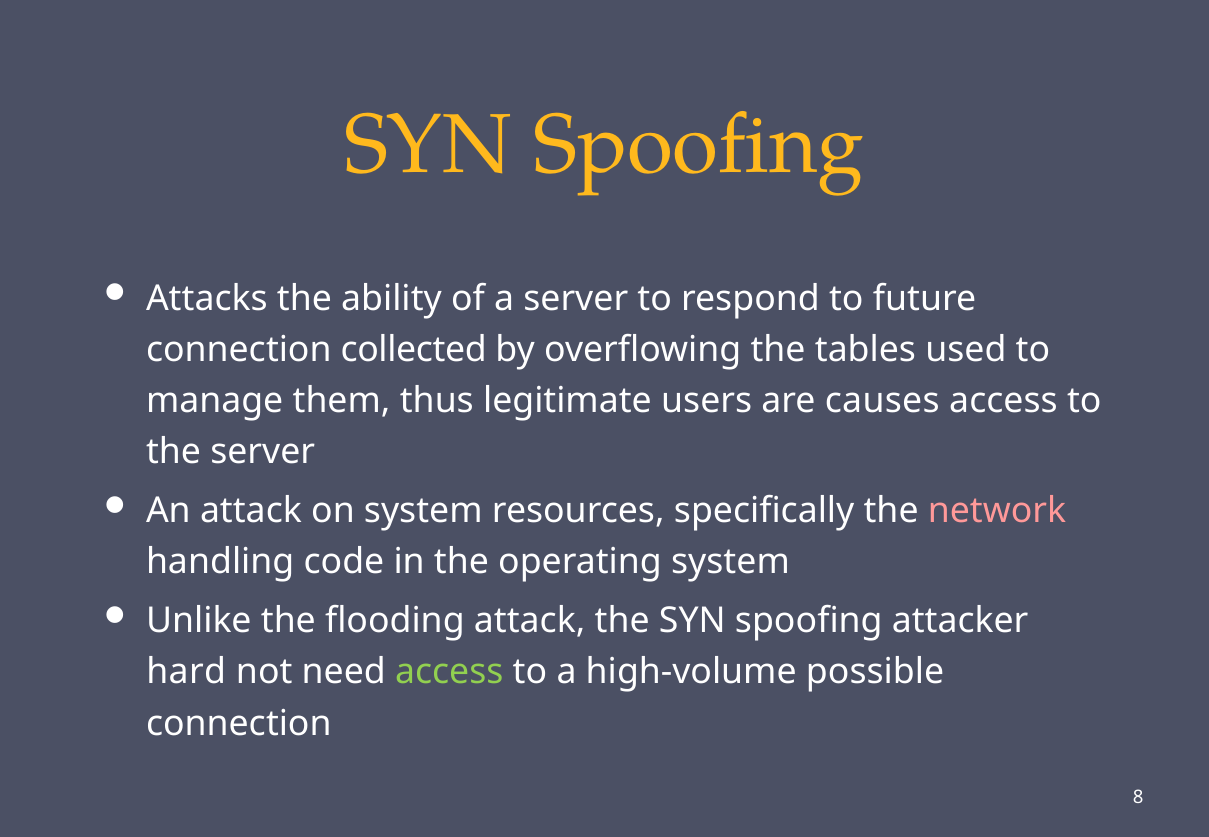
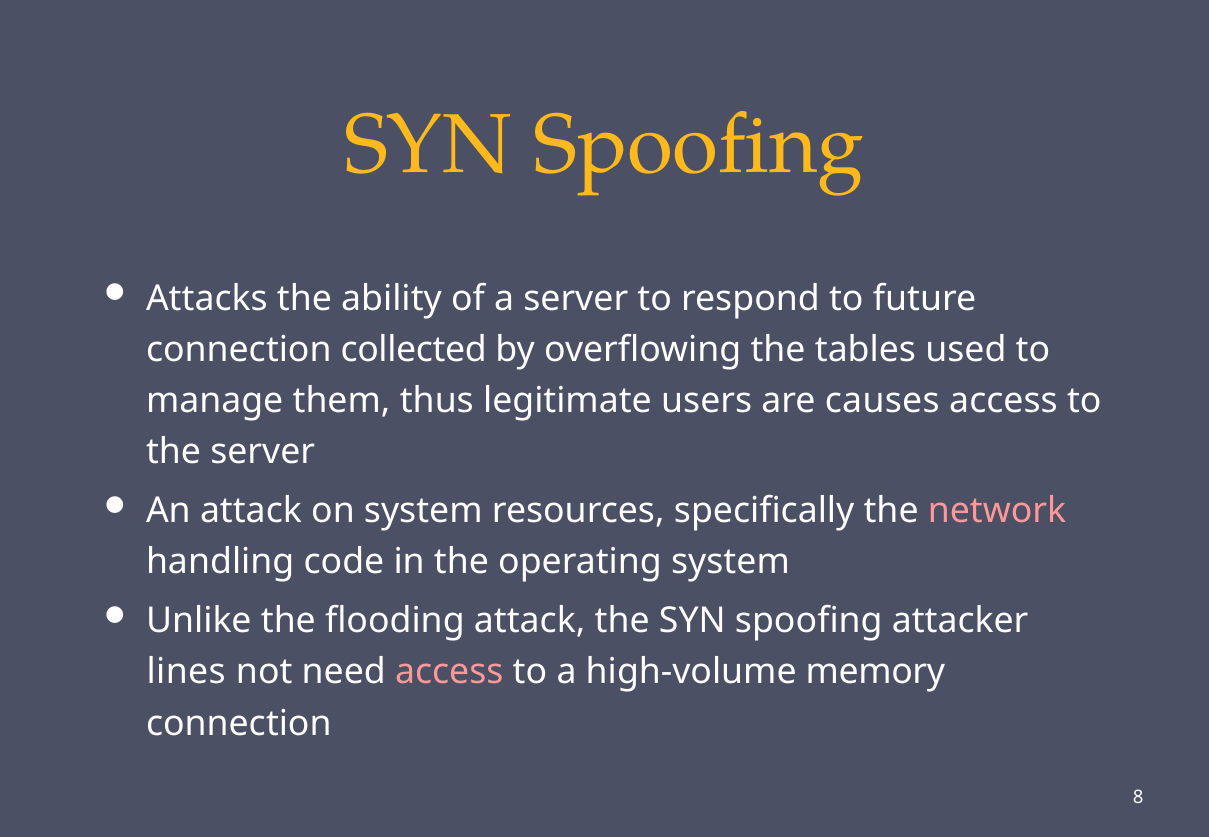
hard: hard -> lines (186, 672)
access colour: light green -> pink (449, 672)
possible: possible -> memory (875, 672)
